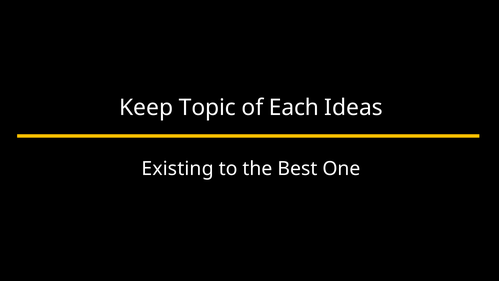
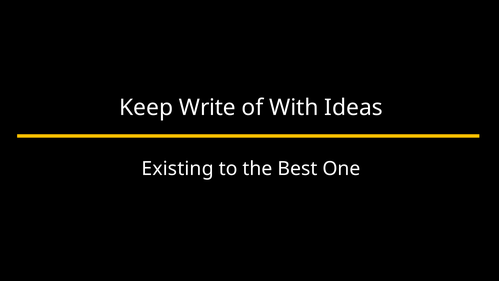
Topic: Topic -> Write (207, 108)
Each: Each -> With (294, 108)
